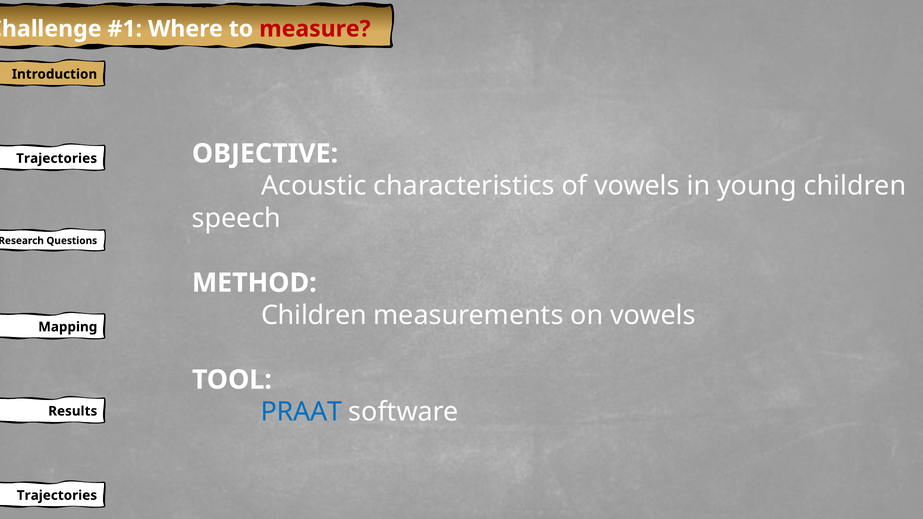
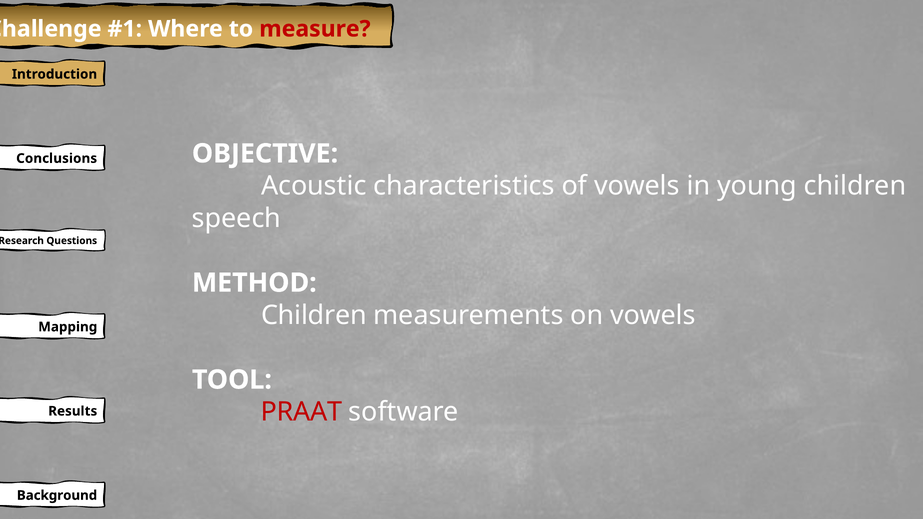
Trajectories: Trajectories -> Conclusions (57, 158)
PRAAT colour: blue -> red (301, 412)
Trajectories: Trajectories -> Background (57, 496)
